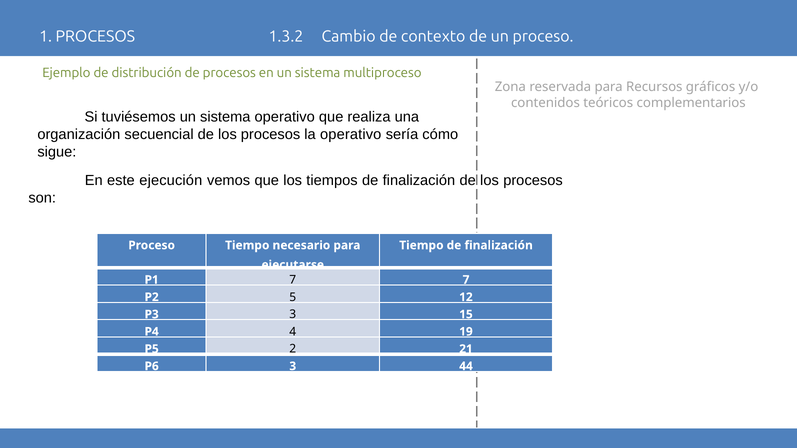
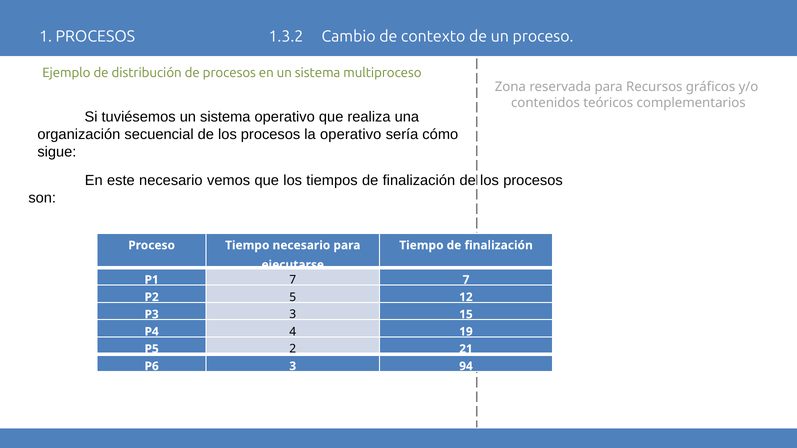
este ejecución: ejecución -> necesario (171, 181)
44: 44 -> 94 (466, 366)
